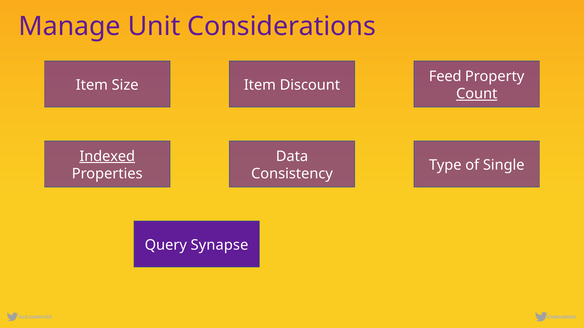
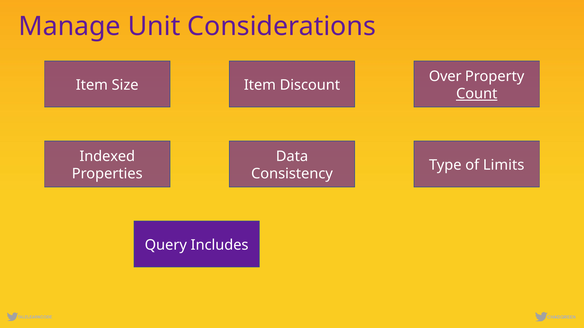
Feed: Feed -> Over (445, 76)
Indexed underline: present -> none (107, 156)
Single: Single -> Limits (504, 165)
Synapse: Synapse -> Includes (220, 245)
